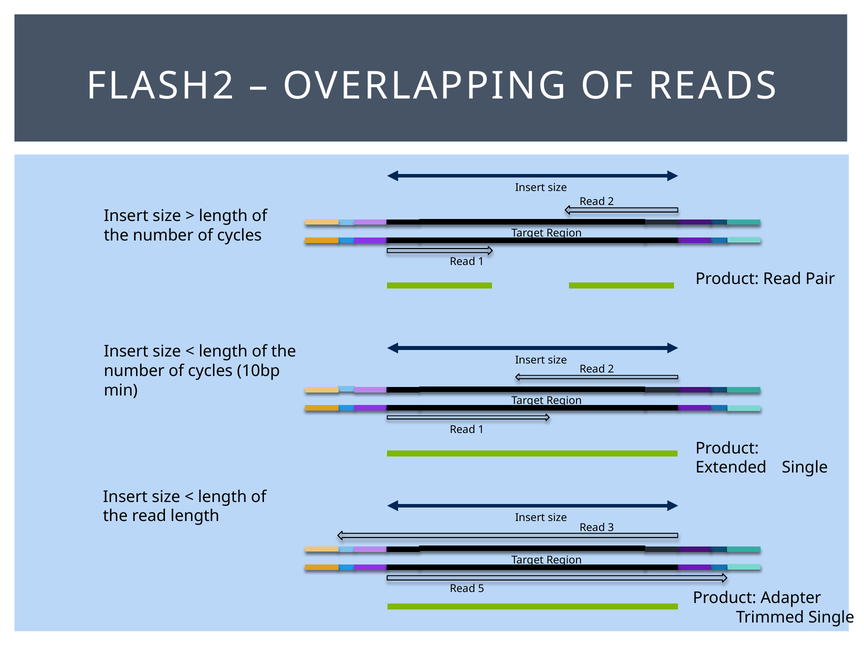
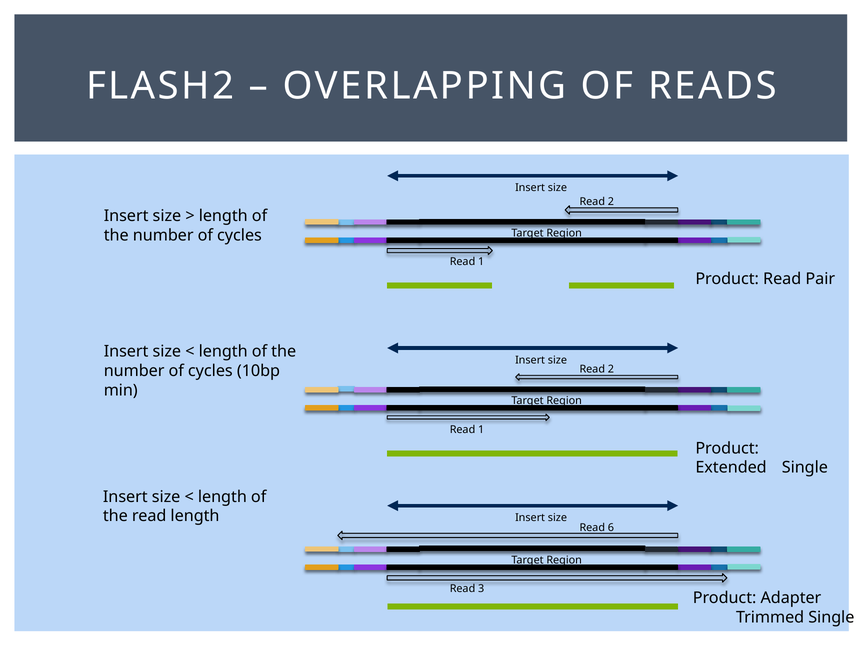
3: 3 -> 6 (611, 528)
5: 5 -> 3 (481, 589)
